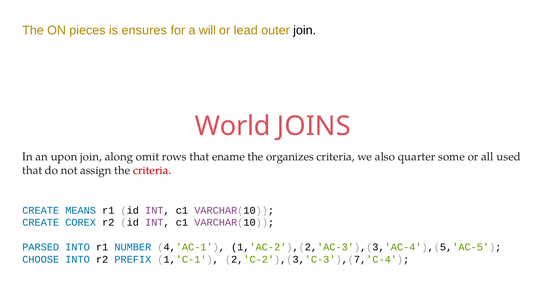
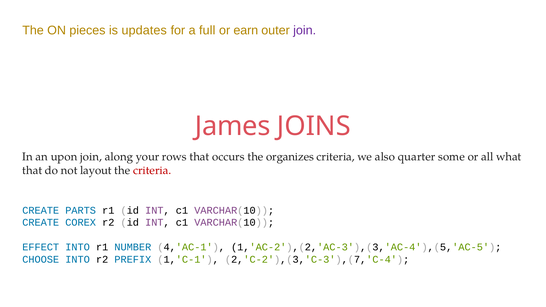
ensures: ensures -> updates (144, 31)
will: will -> full (207, 31)
lead: lead -> earn (246, 31)
join colour: black -> purple (305, 31)
World: World -> James (233, 126)
omit: omit -> your (148, 157)
ename: ename -> occurs (228, 157)
used: used -> what (509, 157)
assign: assign -> layout (96, 170)
MEANS: MEANS -> PARTS (81, 210)
PARSED: PARSED -> EFFECT (41, 247)
